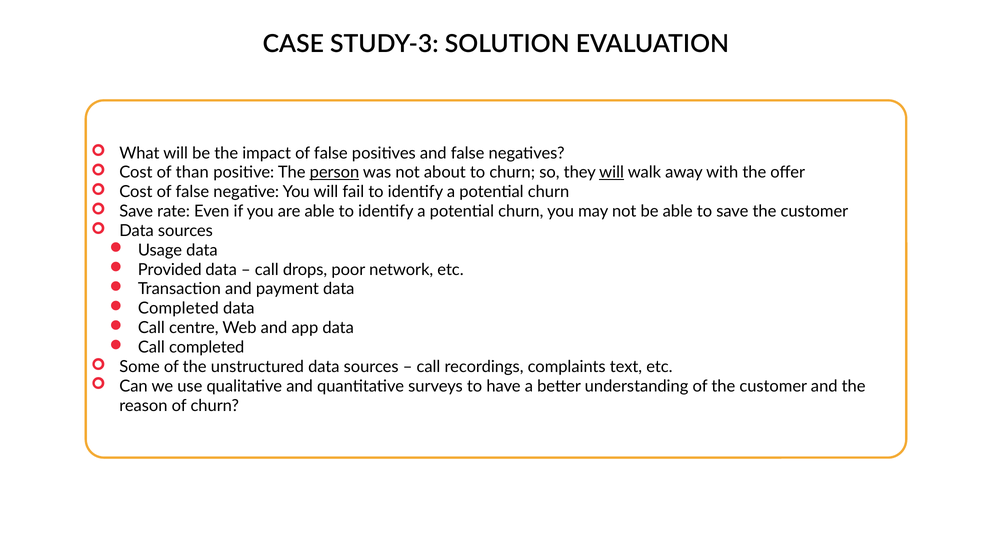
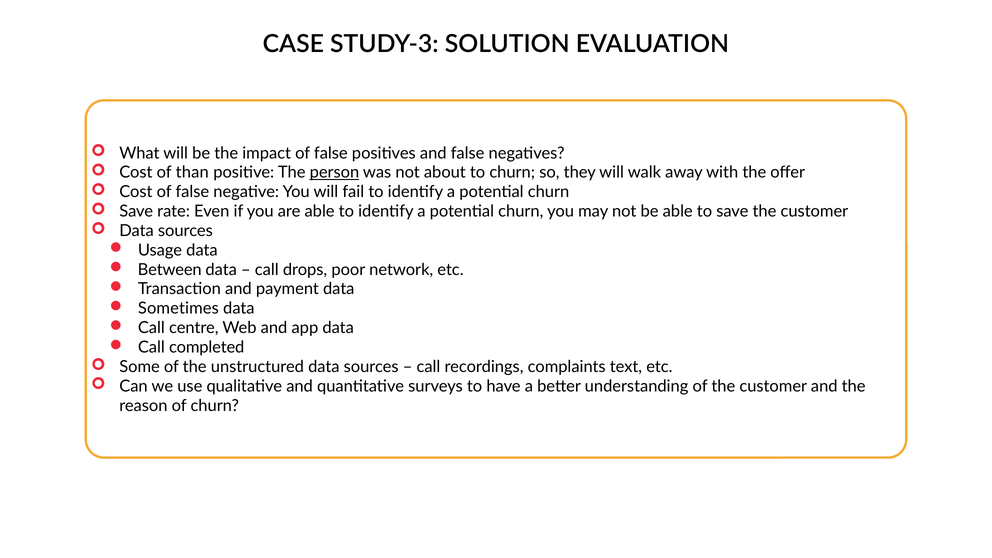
will underline: present -> none (612, 173)
Provided: Provided -> Between (170, 270)
Completed: Completed -> Sometimes (178, 308)
